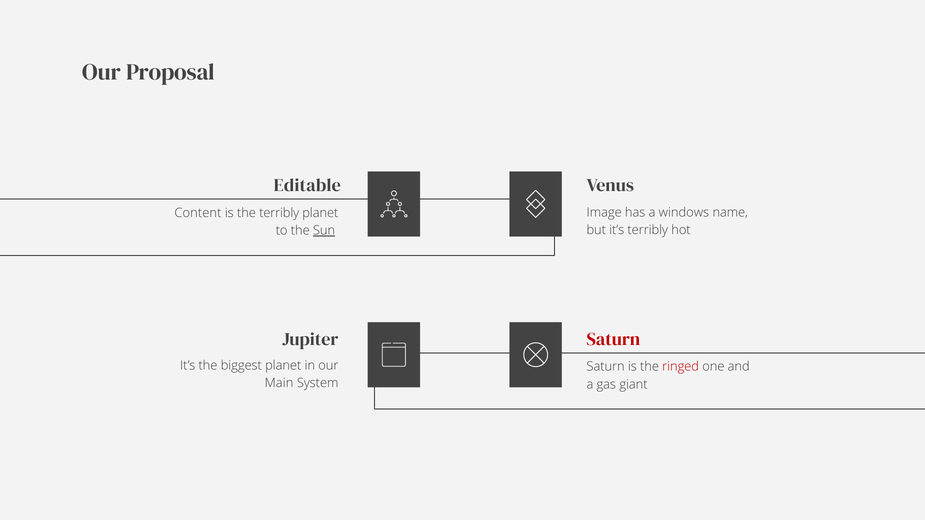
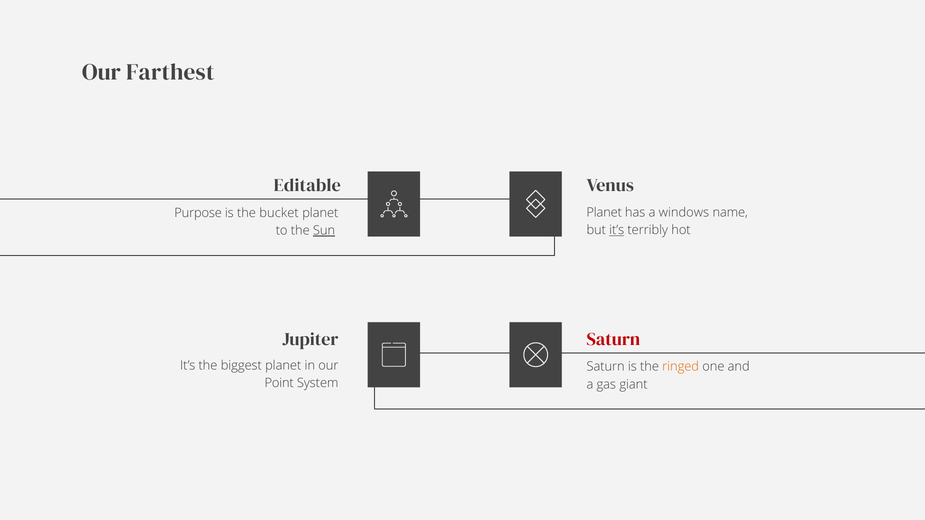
Proposal: Proposal -> Farthest (170, 72)
Image: Image -> Planet (604, 213)
Content: Content -> Purpose (198, 213)
the terribly: terribly -> bucket (279, 213)
it’s underline: none -> present (617, 230)
ringed colour: red -> orange (681, 367)
Main: Main -> Point (279, 383)
